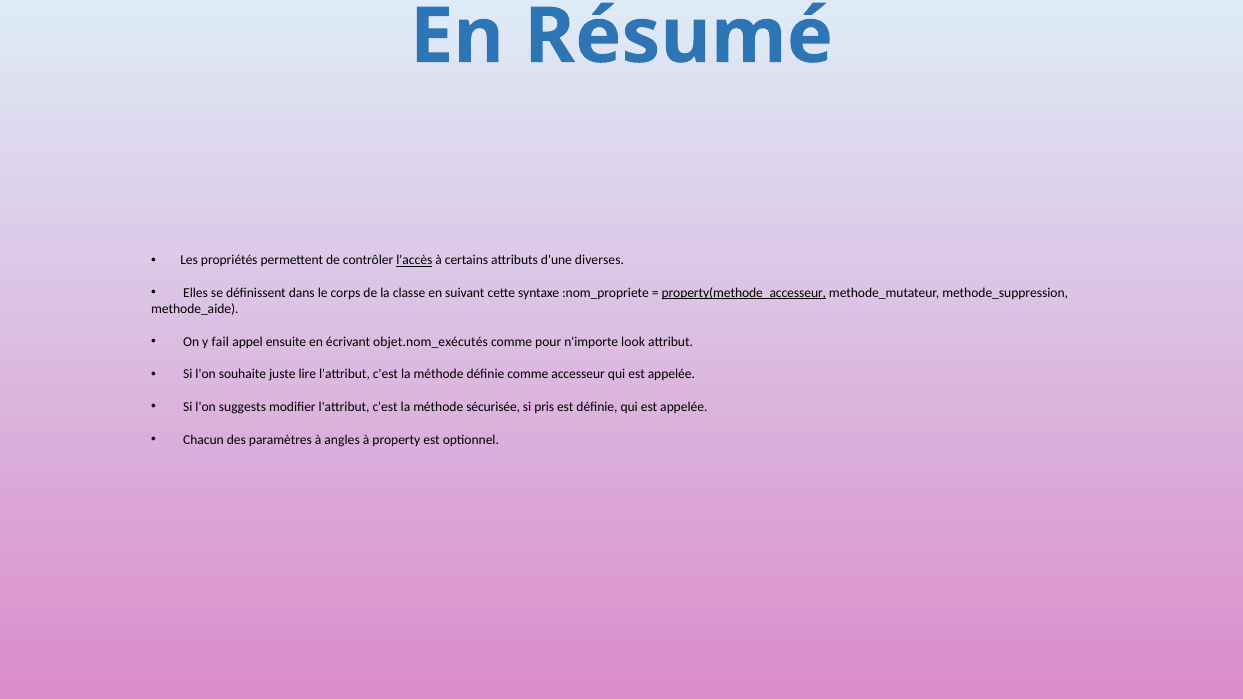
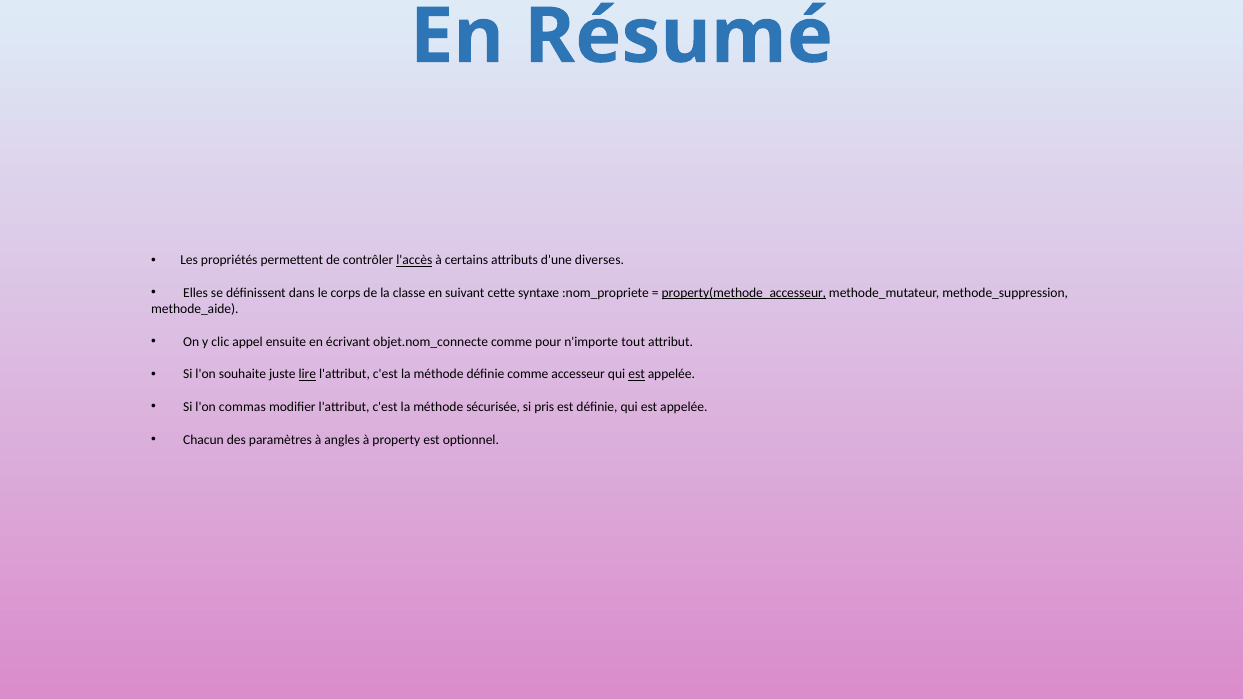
fail: fail -> clic (220, 342)
objet.nom_exécutés: objet.nom_exécutés -> objet.nom_connecte (431, 342)
look: look -> tout (633, 342)
lire underline: none -> present (307, 375)
est underline: none -> present (637, 375)
suggests: suggests -> commas (242, 407)
